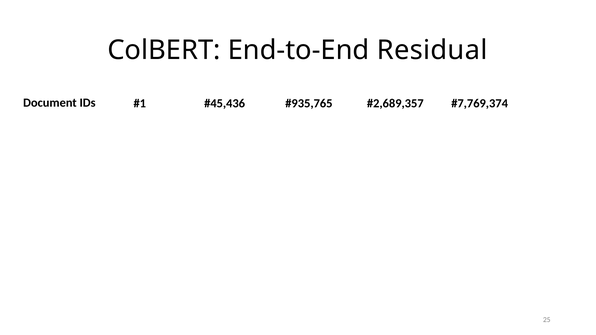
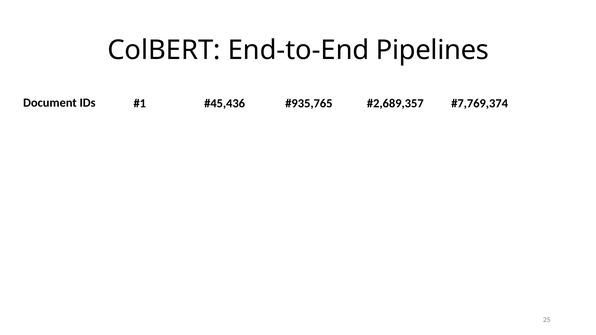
Residual: Residual -> Pipelines (432, 50)
